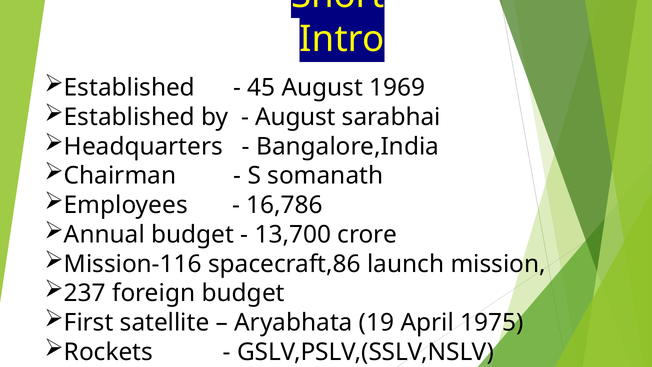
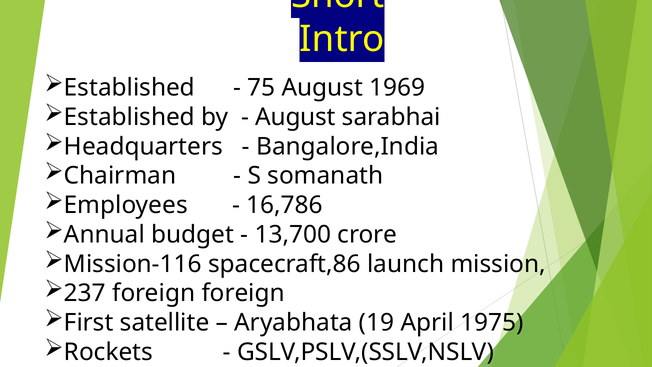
45: 45 -> 75 (261, 88)
foreign budget: budget -> foreign (243, 293)
